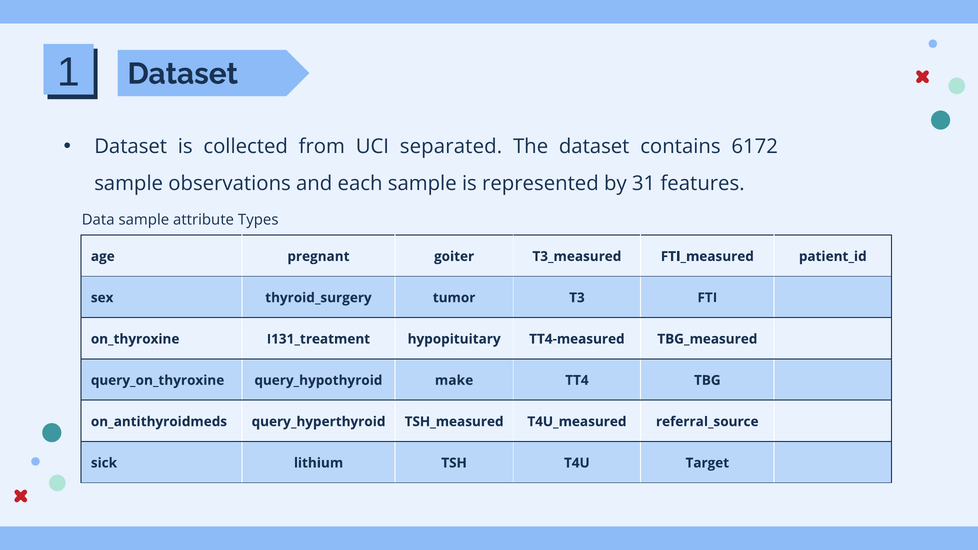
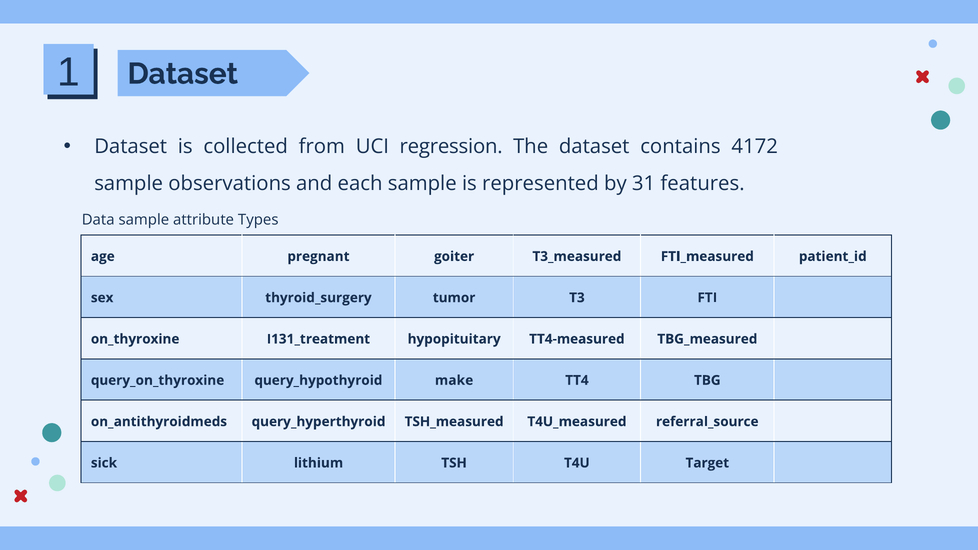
separated: separated -> regression (451, 147)
6172: 6172 -> 4172 (755, 147)
